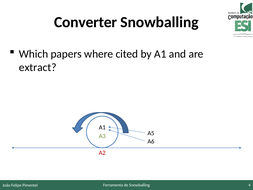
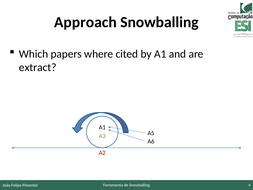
Converter: Converter -> Approach (85, 22)
